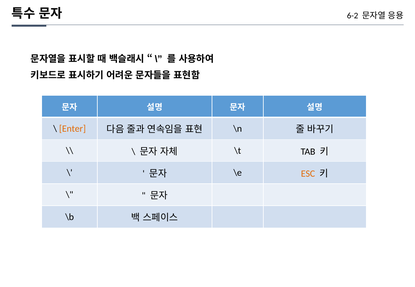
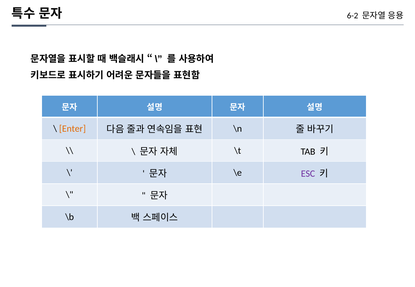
ESC colour: orange -> purple (308, 174)
